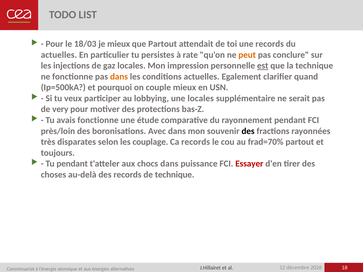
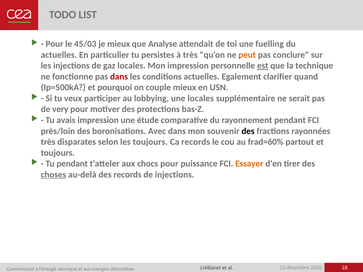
18/03: 18/03 -> 45/03 (85, 44)
que Partout: Partout -> Analyse (163, 44)
une records: records -> fuelling (270, 44)
à rate: rate -> très (190, 55)
dans colour: orange -> red (119, 77)
avais fonctionne: fonctionne -> impression (98, 120)
les couplage: couplage -> toujours (150, 142)
frad=70%: frad=70% -> frad=60% (266, 142)
chocs dans: dans -> pour (169, 164)
Essayer colour: red -> orange (249, 164)
choses underline: none -> present (53, 175)
de technique: technique -> injections (175, 175)
